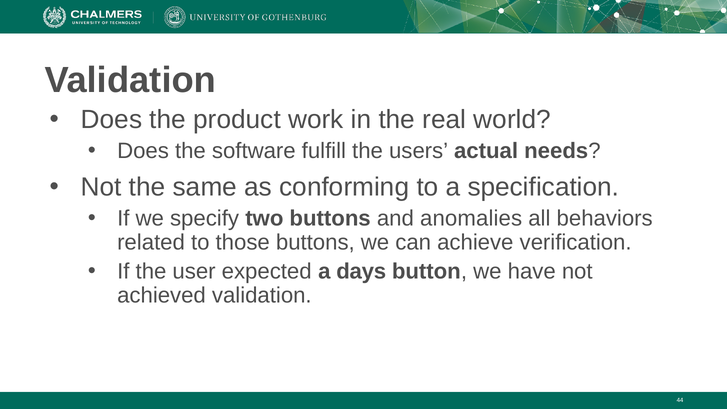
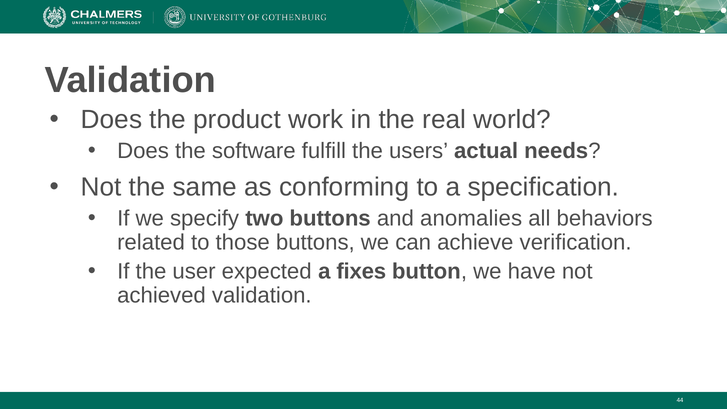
days: days -> fixes (361, 271)
